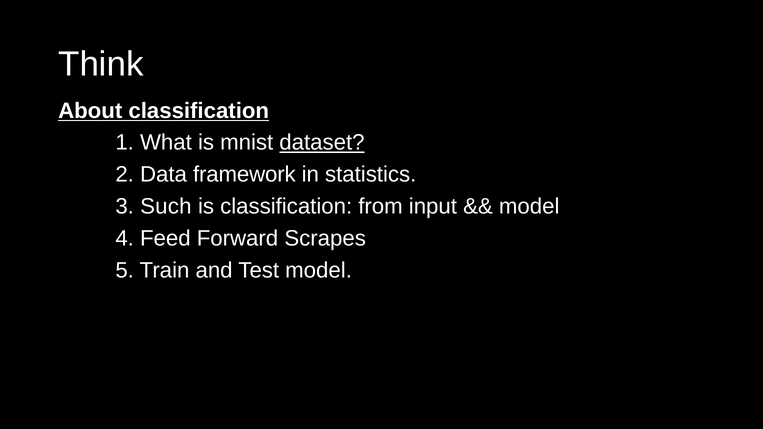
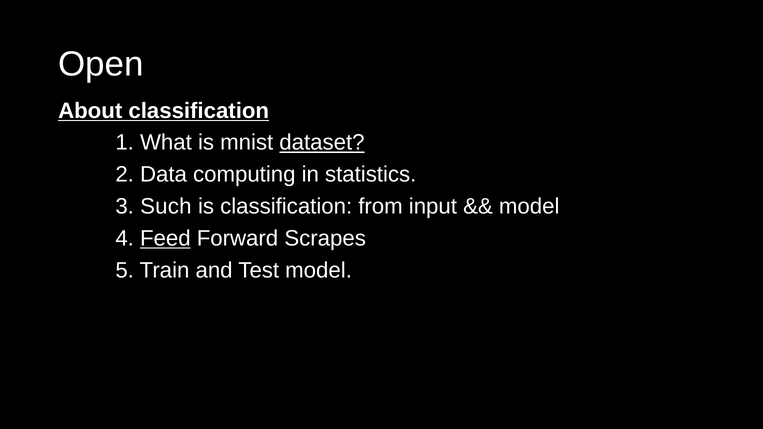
Think: Think -> Open (101, 64)
framework: framework -> computing (244, 175)
Feed underline: none -> present (165, 239)
